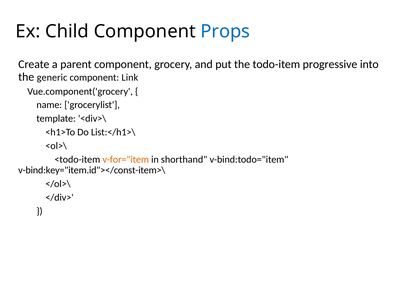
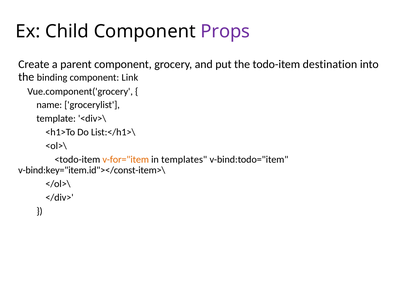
Props colour: blue -> purple (225, 31)
progressive: progressive -> destination (330, 64)
generic: generic -> binding (52, 77)
shorthand: shorthand -> templates (184, 159)
